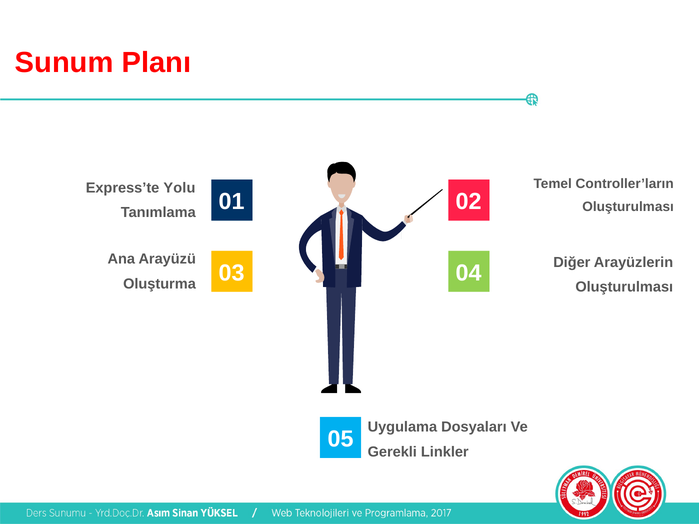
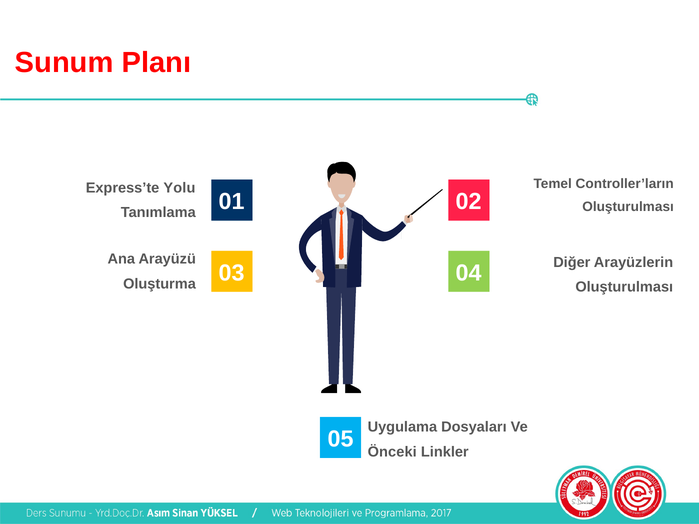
Gerekli: Gerekli -> Önceki (392, 452)
